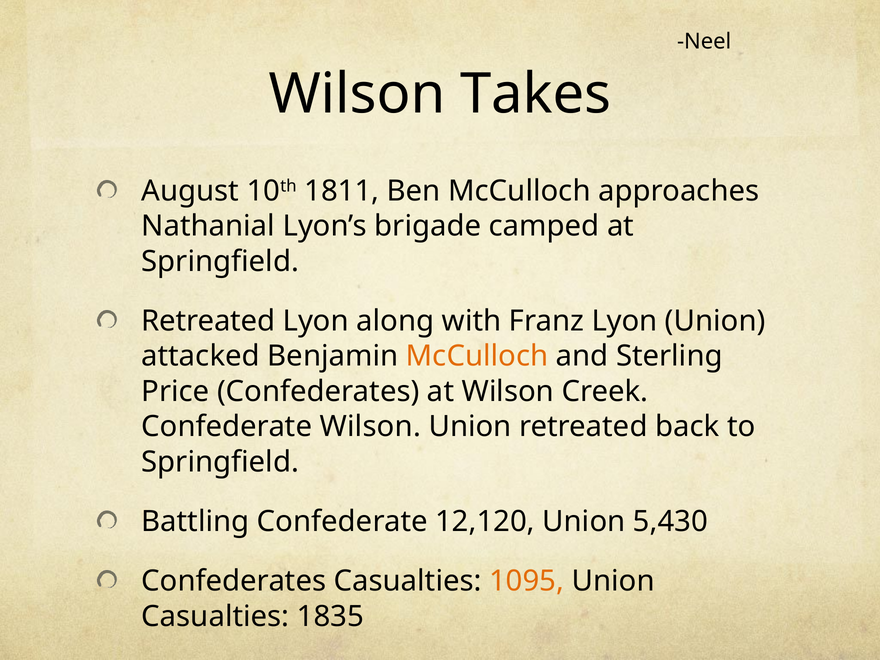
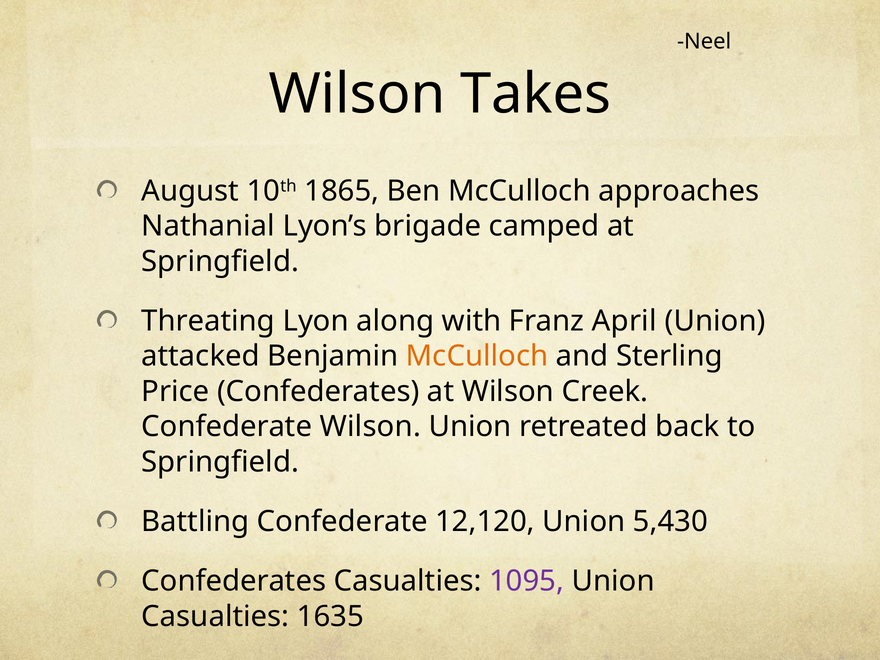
1811: 1811 -> 1865 (342, 191)
Retreated: Retreated -> Threating (208, 321)
Franz Lyon: Lyon -> April (624, 321)
1095 colour: orange -> purple (527, 581)
1835: 1835 -> 1635 (330, 616)
